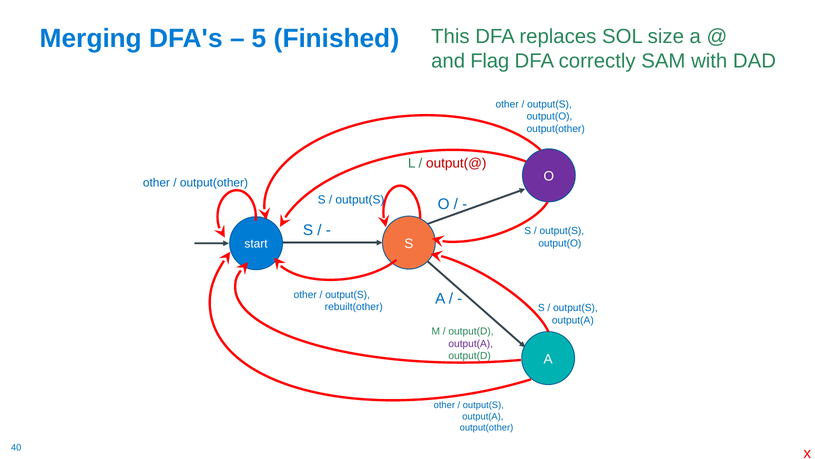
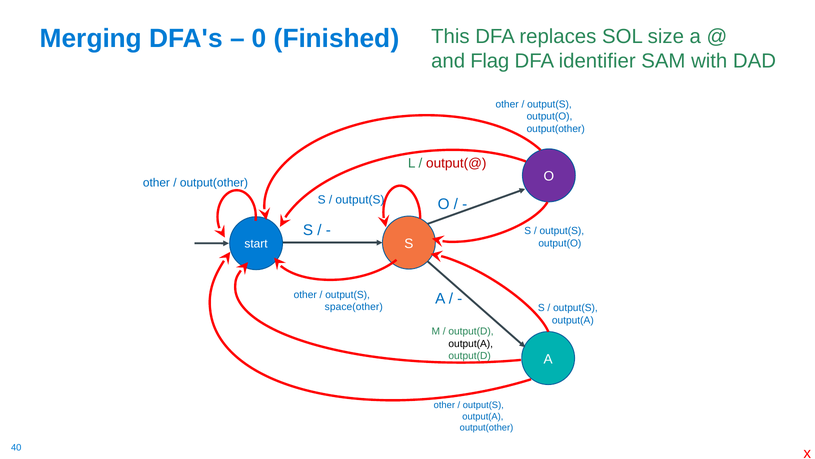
5: 5 -> 0 (259, 38)
correctly: correctly -> identifier (597, 61)
rebuilt(other: rebuilt(other -> space(other (354, 307)
output(A colour: purple -> black (471, 343)
